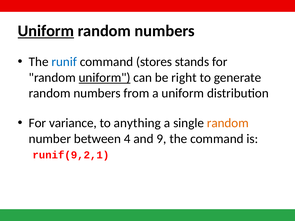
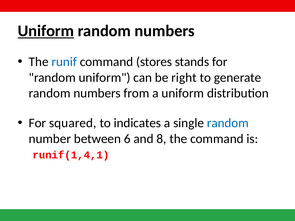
uniform underline: present -> none (105, 78)
variance: variance -> squared (73, 123)
anything: anything -> indicates (137, 123)
random colour: orange -> blue (228, 123)
4: 4 -> 6 (127, 139)
9: 9 -> 8 (161, 139)
runif(9,2,1: runif(9,2,1 -> runif(1,4,1 (71, 155)
